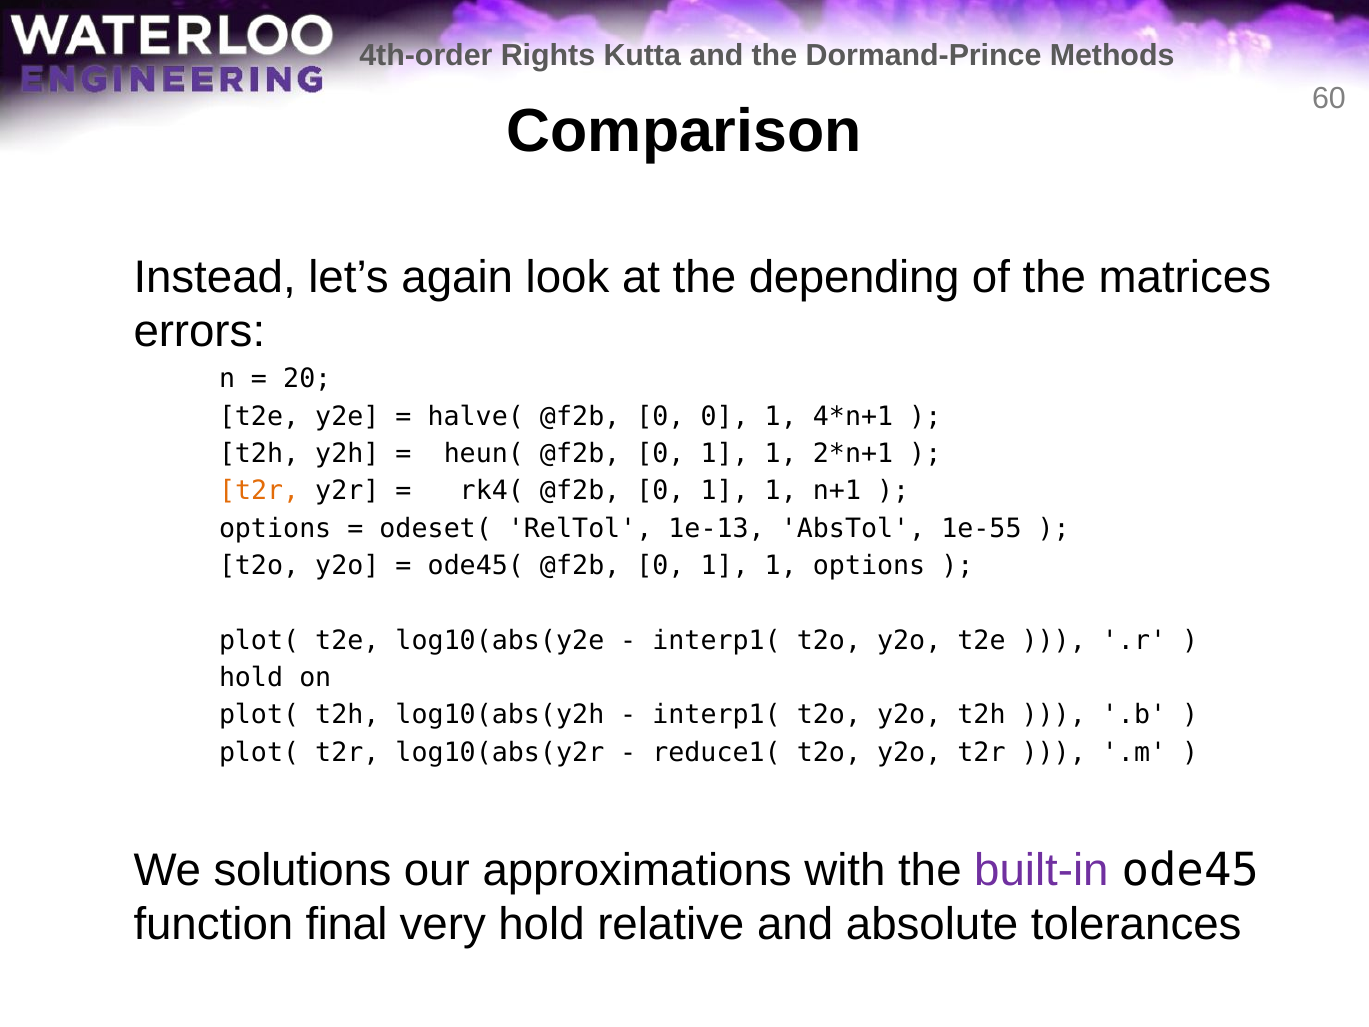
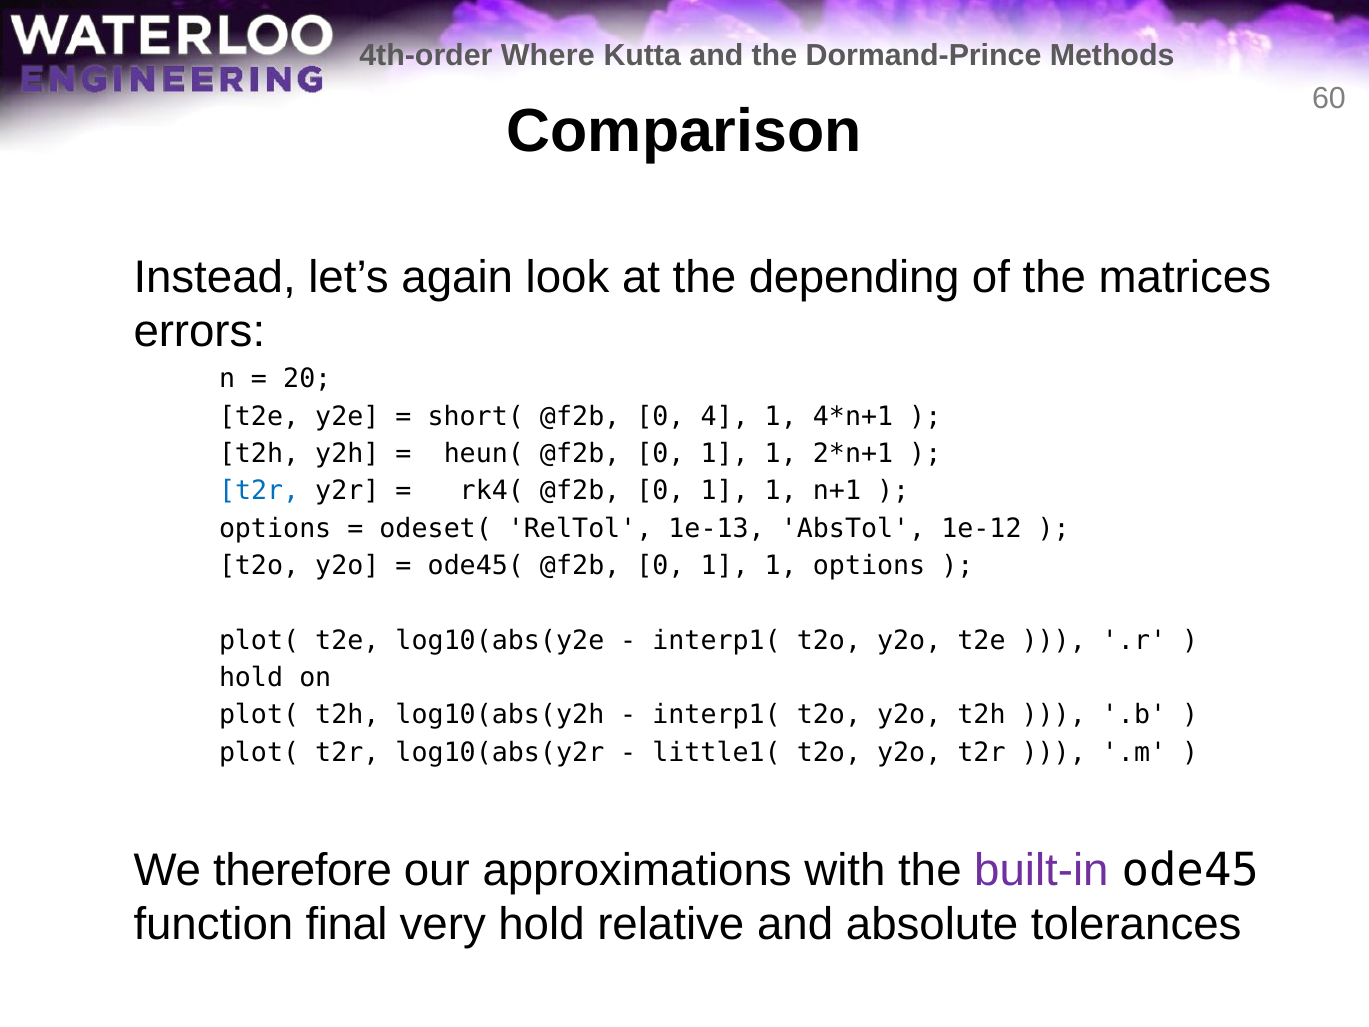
Rights: Rights -> Where (548, 56)
halve(: halve( -> short( (476, 416)
0 0: 0 -> 4 (725, 416)
t2r colour: orange -> blue (259, 491)
1e-55: 1e-55 -> 1e-12 (981, 528)
reduce1(: reduce1( -> little1( (717, 752)
solutions: solutions -> therefore (303, 870)
